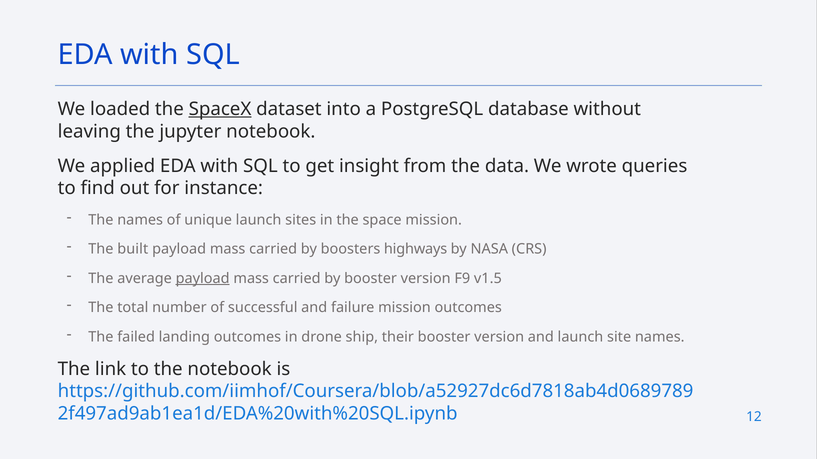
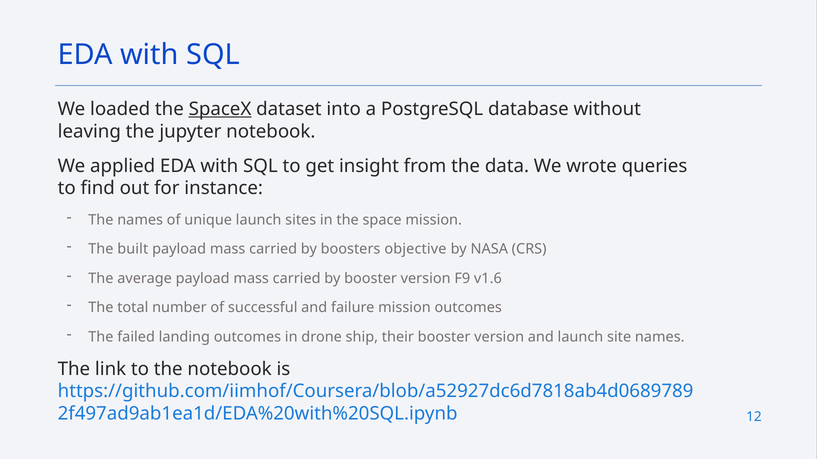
highways: highways -> objective (415, 249)
payload underline: present -> none (203, 279)
v1.5: v1.5 -> v1.6 (488, 279)
